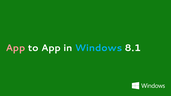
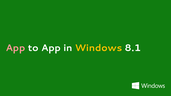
Windows colour: light blue -> yellow (99, 48)
